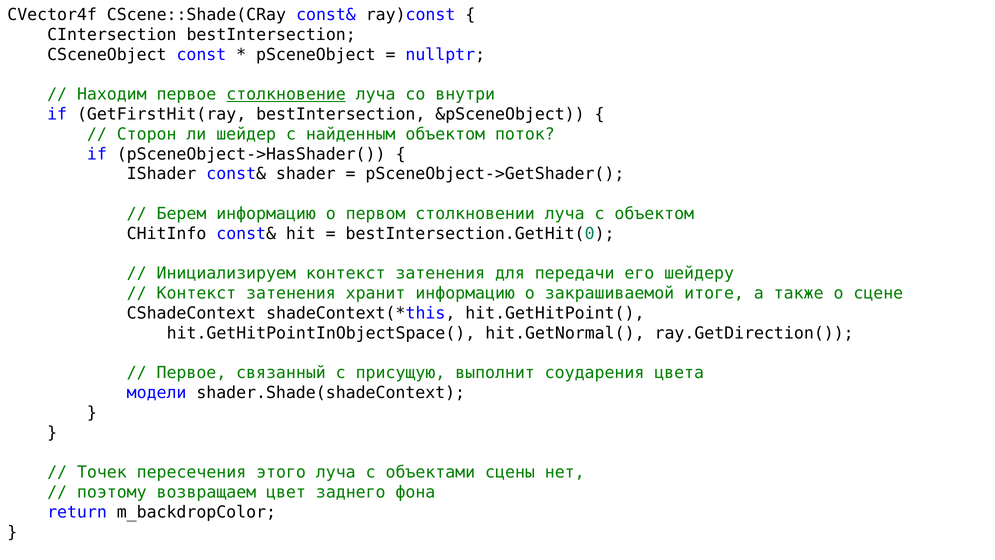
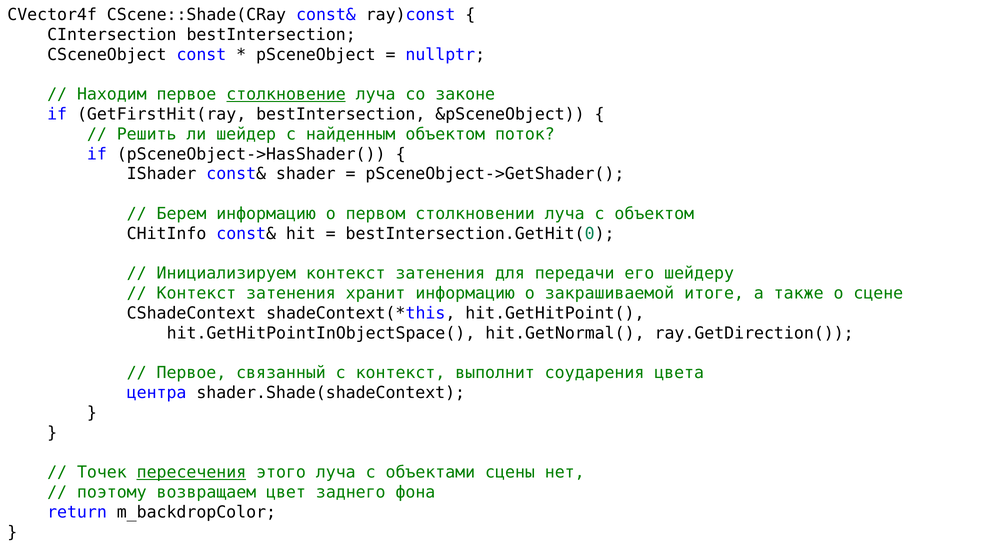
внутри: внутри -> законе (465, 94)
Сторон: Сторон -> Решить (147, 134)
с присущую: присущую -> контекст (400, 373)
модели: модели -> центра (157, 393)
пересечения underline: none -> present (191, 472)
